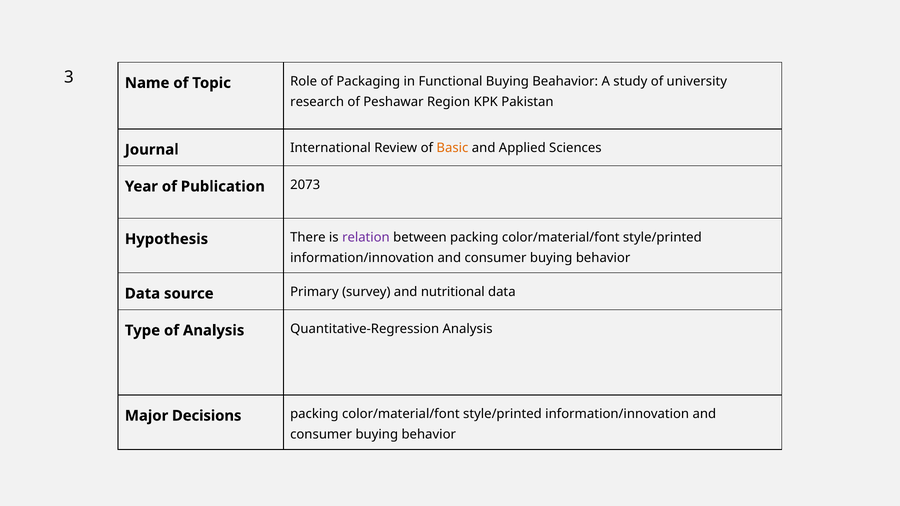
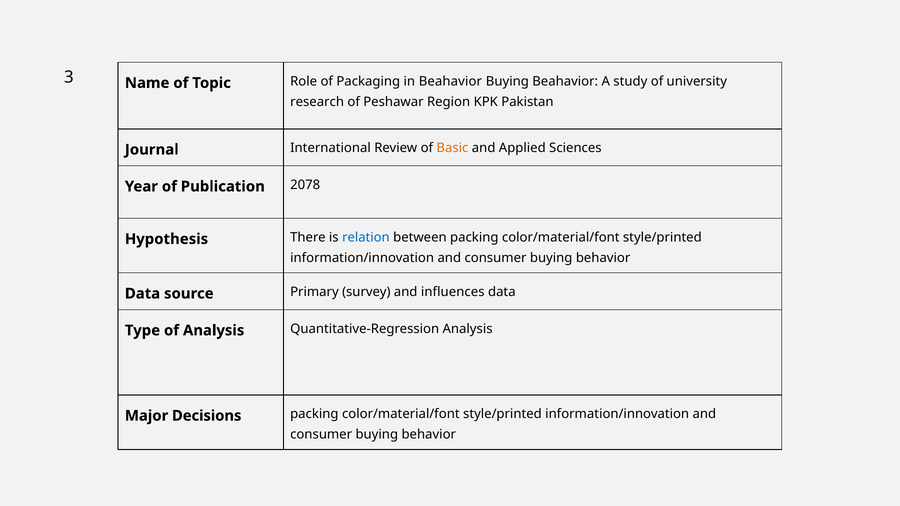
in Functional: Functional -> Beahavior (450, 81)
2073: 2073 -> 2078 (305, 185)
relation colour: purple -> blue (366, 237)
nutritional: nutritional -> influences (453, 292)
